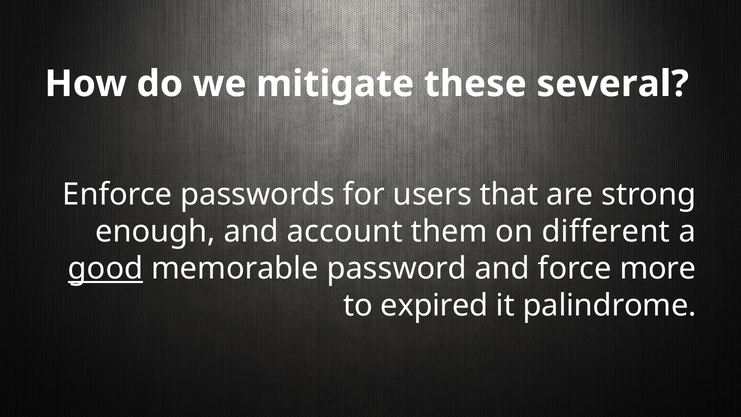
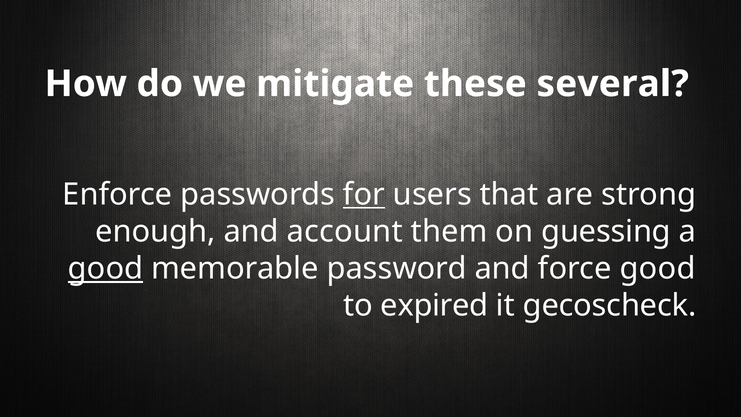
for underline: none -> present (364, 194)
different: different -> guessing (606, 231)
force more: more -> good (658, 268)
palindrome: palindrome -> gecoscheck (610, 306)
